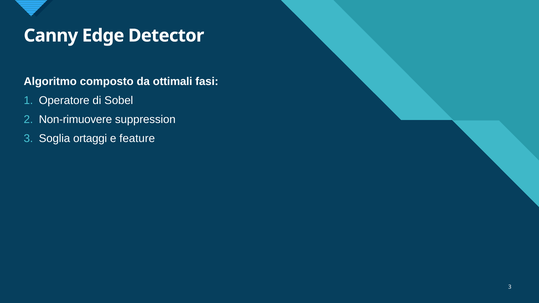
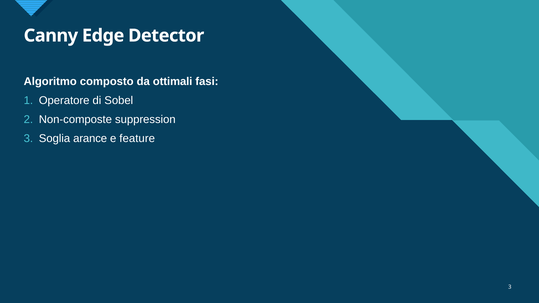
Non-rimuovere: Non-rimuovere -> Non-composte (75, 120)
ortaggi: ortaggi -> arance (90, 139)
